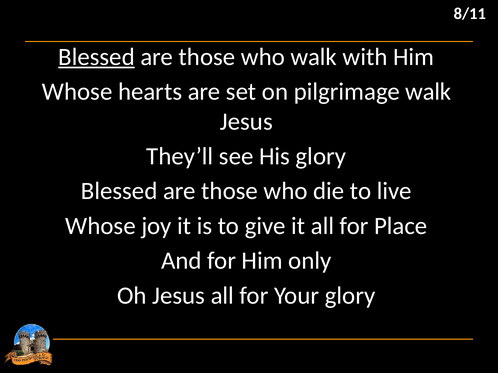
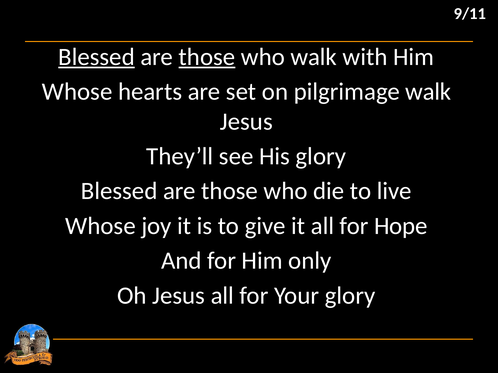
8/11: 8/11 -> 9/11 (470, 14)
those underline: none -> present (207, 57)
Place: Place -> Hope (401, 226)
